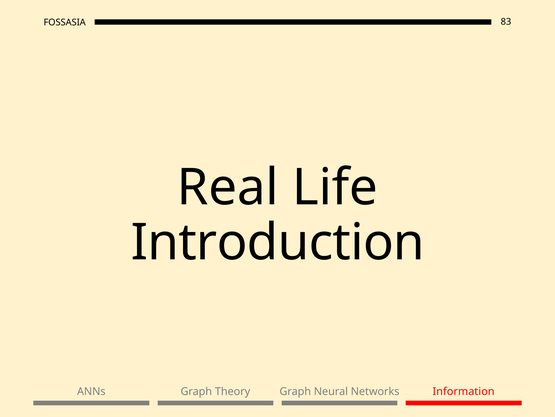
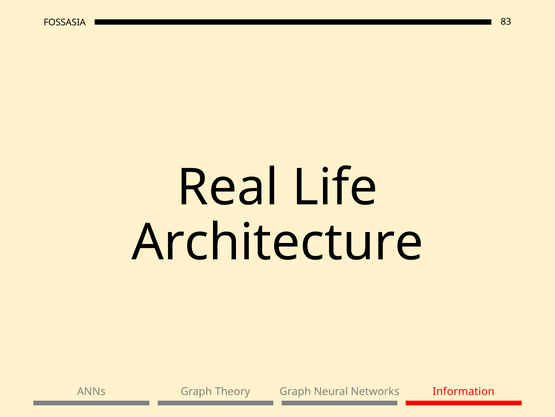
Introduction: Introduction -> Architecture (278, 242)
